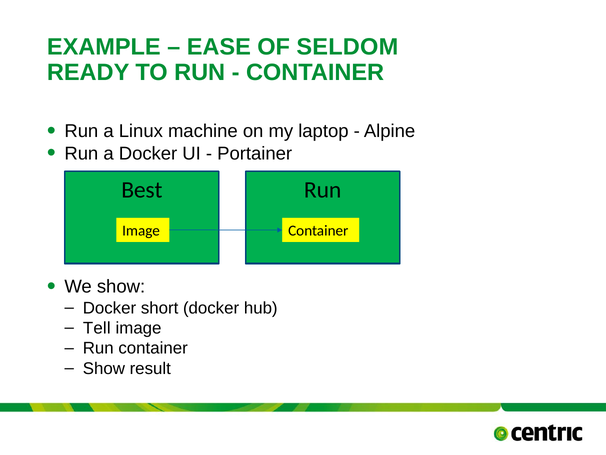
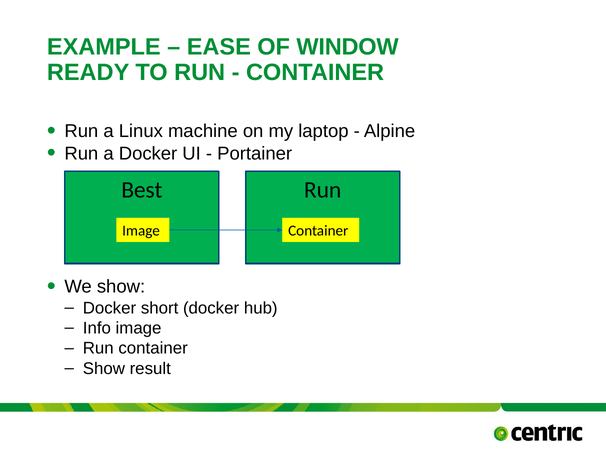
SELDOM: SELDOM -> WINDOW (348, 47)
Tell: Tell -> Info (97, 328)
